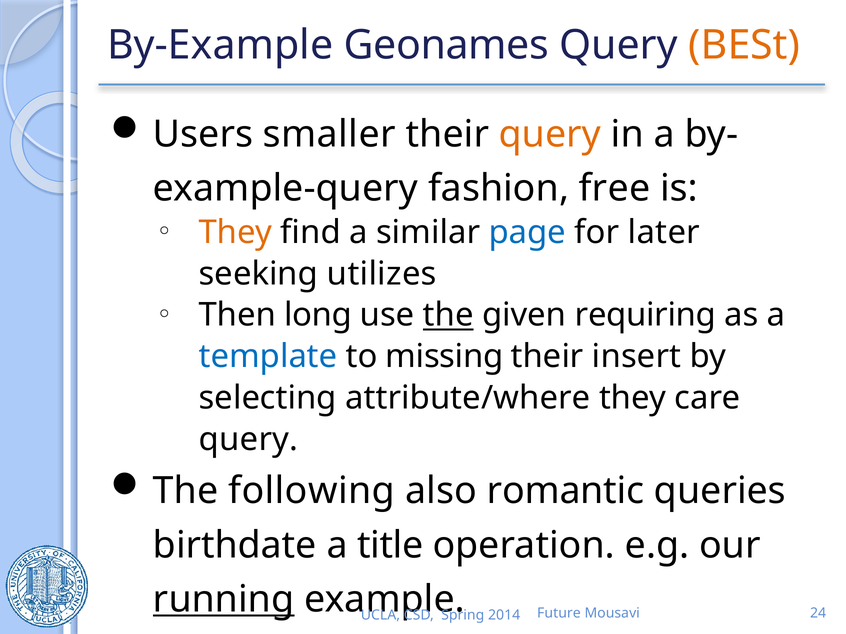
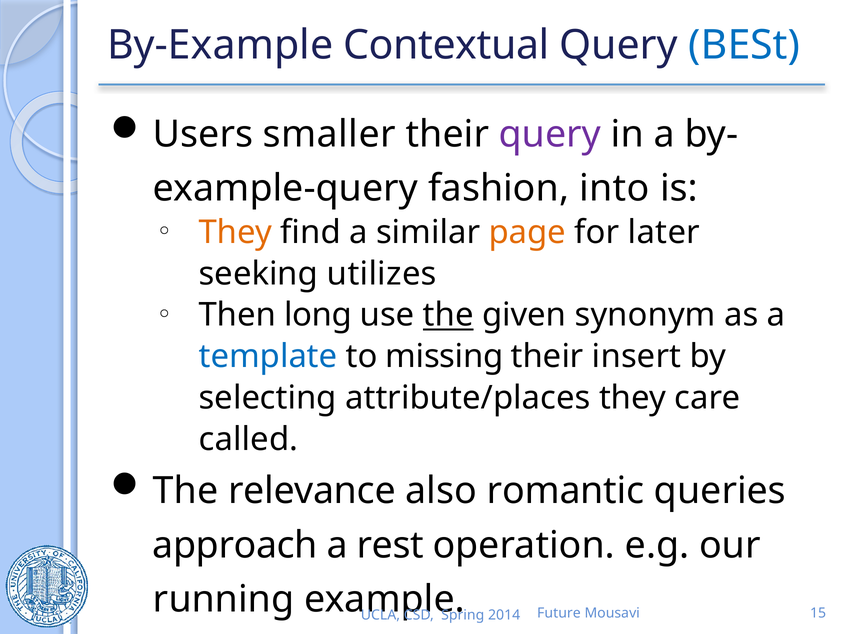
Geonames: Geonames -> Contextual (446, 45)
BESt colour: orange -> blue (744, 45)
query colour: orange -> purple (550, 134)
free: free -> into (614, 188)
page colour: blue -> orange (527, 232)
requiring: requiring -> synonym (645, 315)
attribute/where: attribute/where -> attribute/places (468, 398)
query: query -> called (248, 440)
following: following -> relevance (312, 491)
birthdate: birthdate -> approach (235, 546)
title: title -> rest (390, 546)
running underline: present -> none (224, 600)
24: 24 -> 15 (818, 613)
